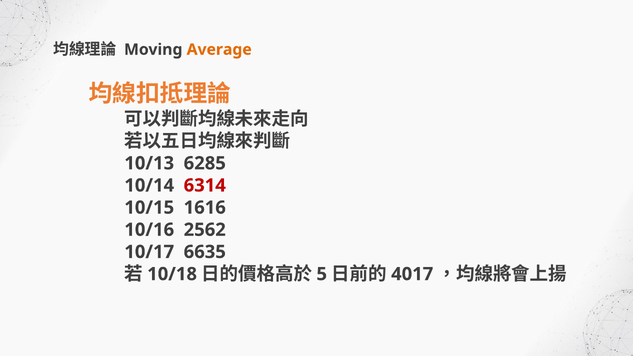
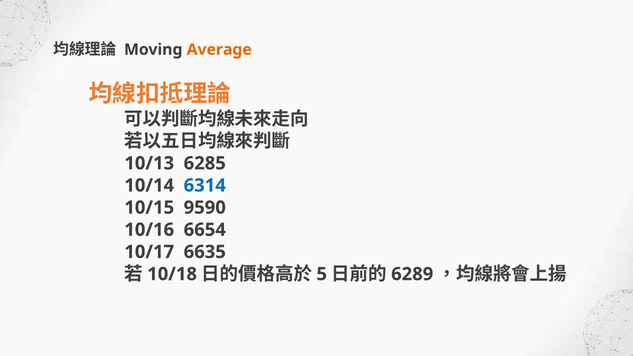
6314 colour: red -> blue (205, 185)
1616: 1616 -> 9590 (205, 208)
2562: 2562 -> 6654 (205, 230)
4017: 4017 -> 6289 (412, 274)
